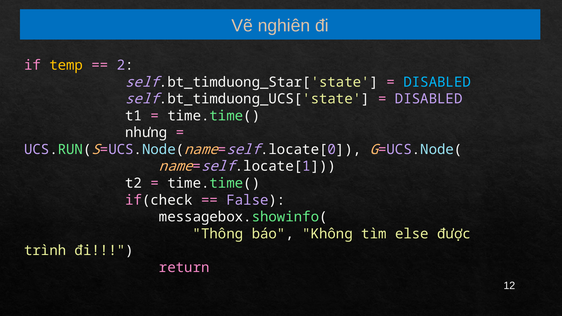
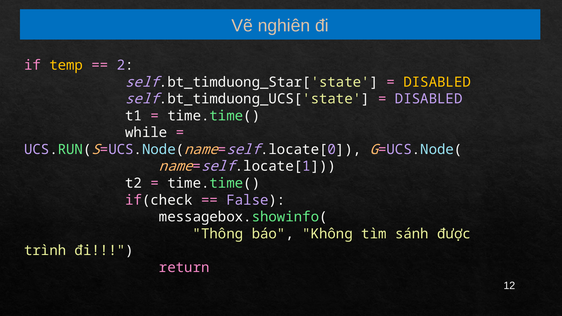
DISABLED colour: light blue -> yellow (437, 82)
nhưng: nhưng -> while (146, 133)
else: else -> sánh (412, 234)
